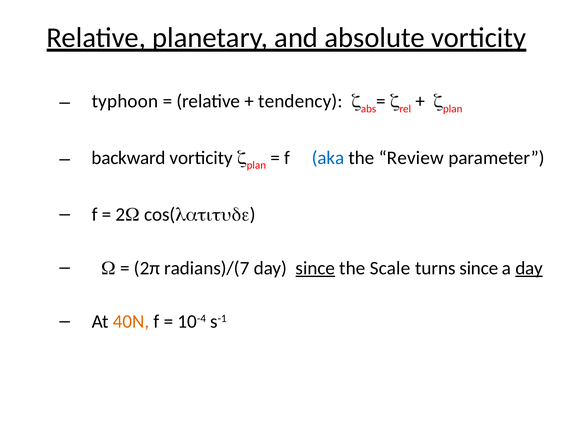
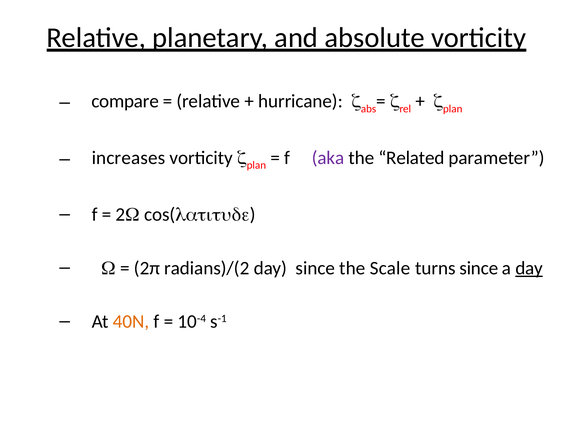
typhoon: typhoon -> compare (125, 101)
tendency: tendency -> hurricane (301, 101)
backward: backward -> increases (128, 158)
aka colour: blue -> purple (328, 158)
Review: Review -> Related (411, 158)
radians)/(7: radians)/(7 -> radians)/(2 (207, 268)
since underline: present -> none (315, 268)
